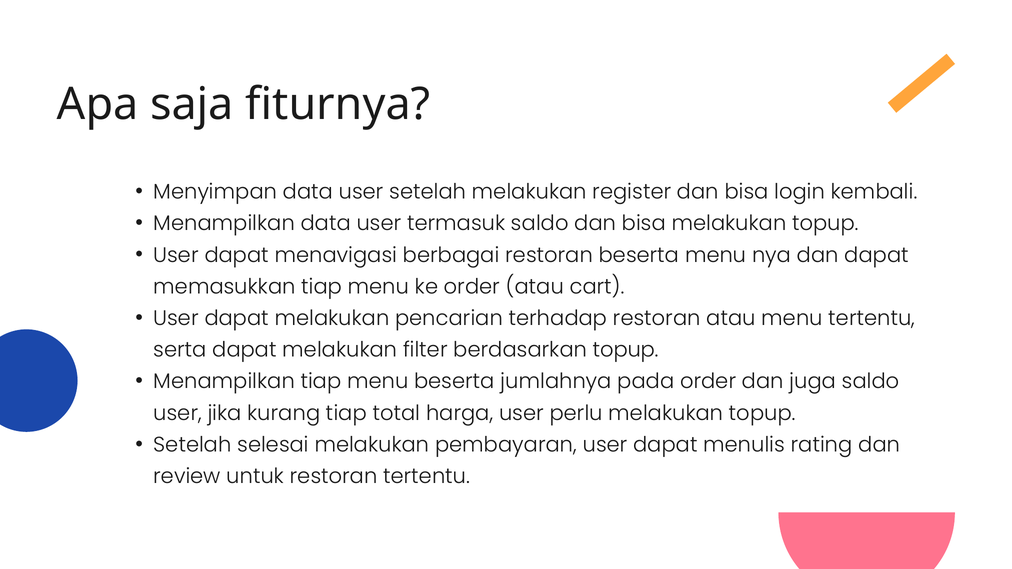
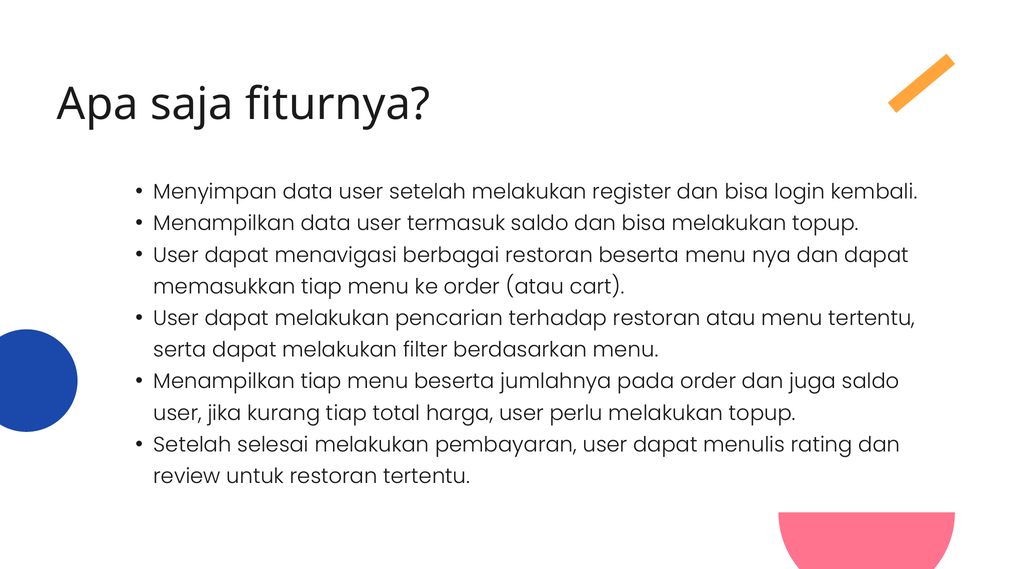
berdasarkan topup: topup -> menu (626, 350)
